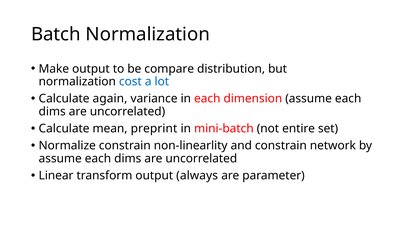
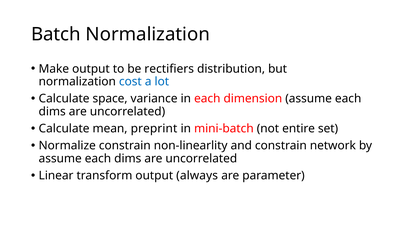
compare: compare -> rectifiers (169, 69)
again: again -> space (110, 99)
